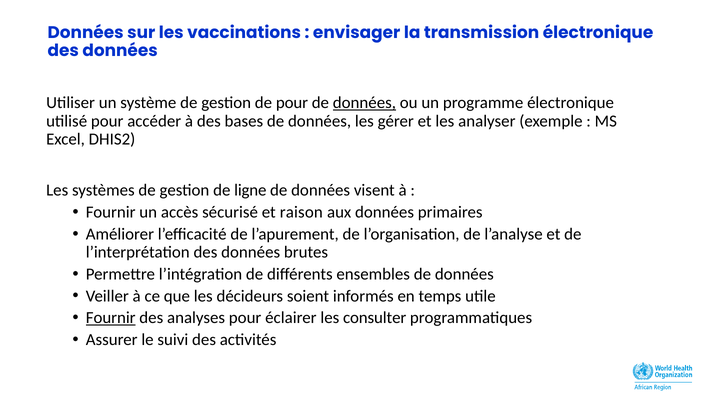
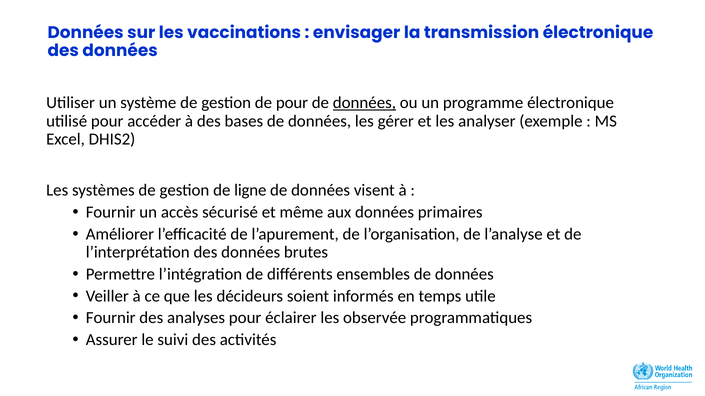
raison: raison -> même (301, 213)
Fournir underline: present -> none (111, 318)
consulter: consulter -> observée (375, 318)
